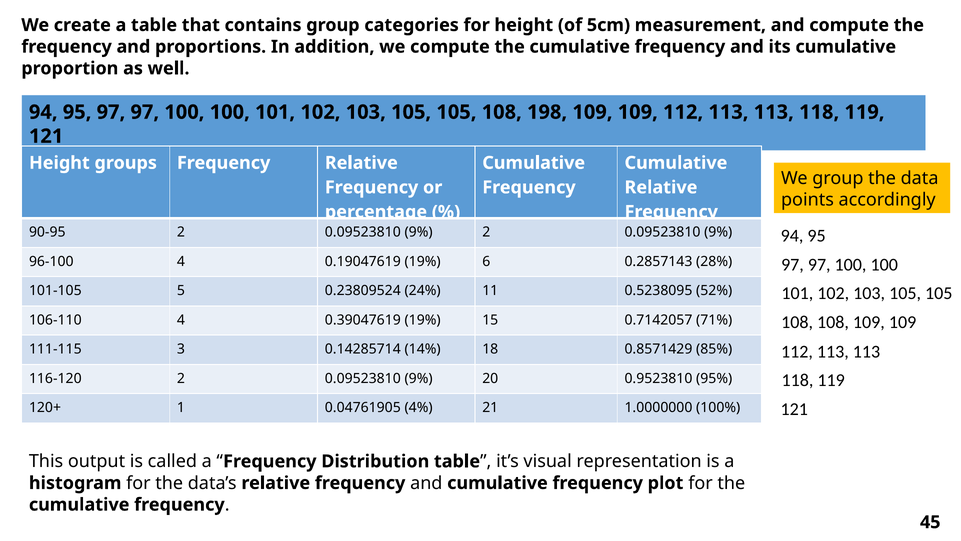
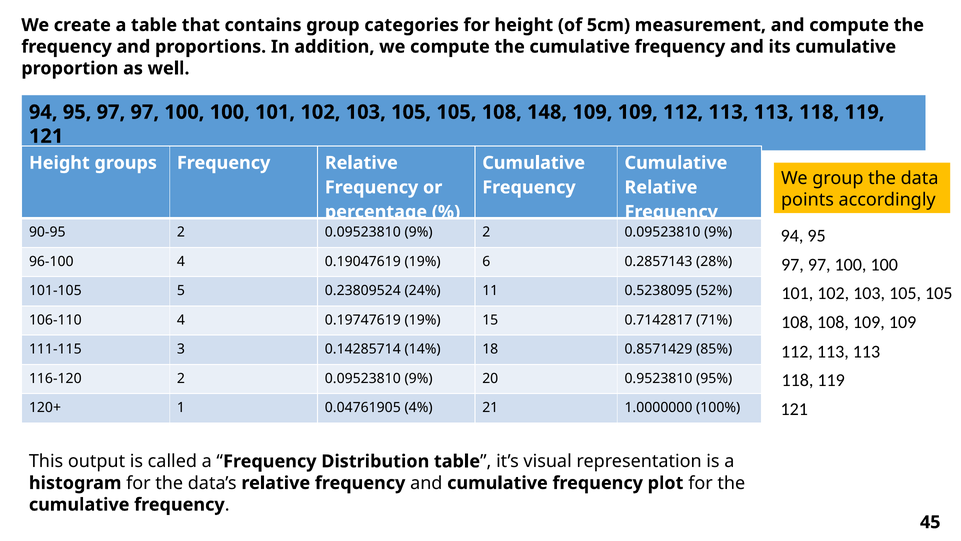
198: 198 -> 148 (547, 112)
0.39047619: 0.39047619 -> 0.19747619 (363, 320)
0.7142057: 0.7142057 -> 0.7142817 (658, 320)
